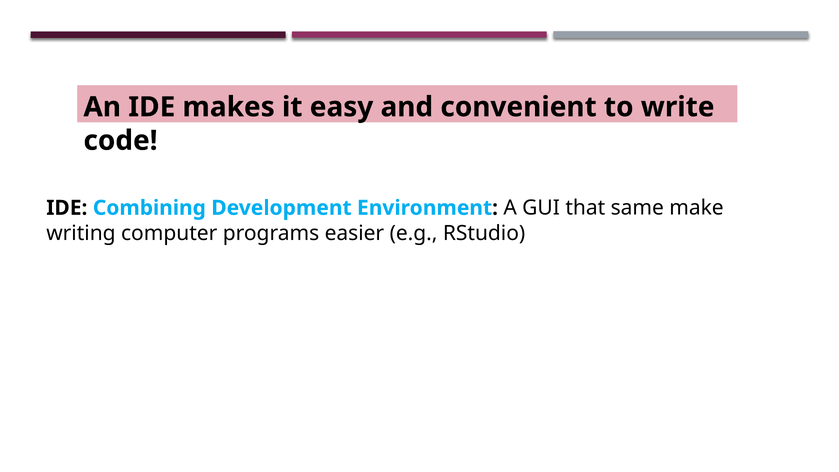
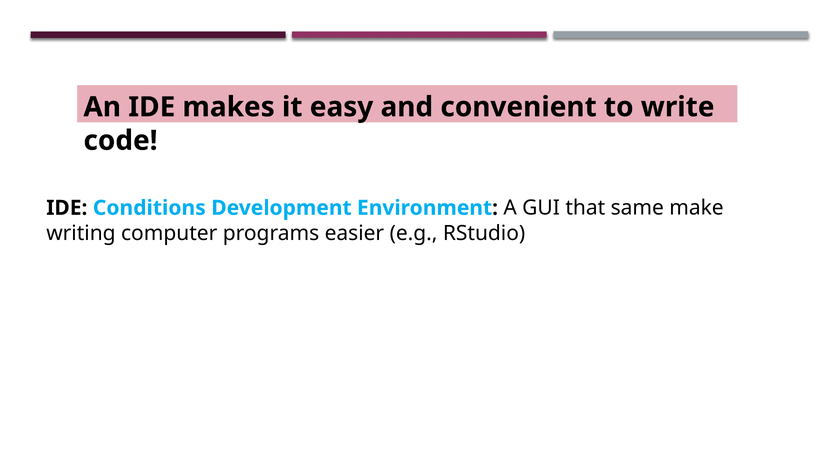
Combining: Combining -> Conditions (149, 208)
